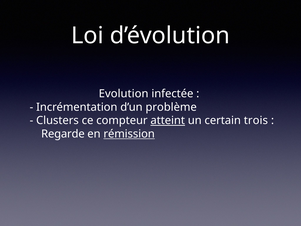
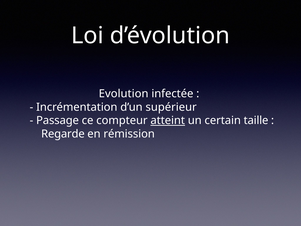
problème: problème -> supérieur (171, 107)
Clusters: Clusters -> Passage (58, 120)
trois: trois -> taille (256, 120)
rémission underline: present -> none (129, 134)
